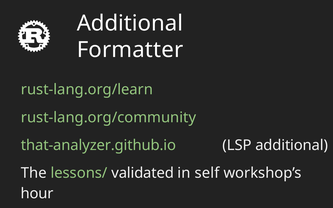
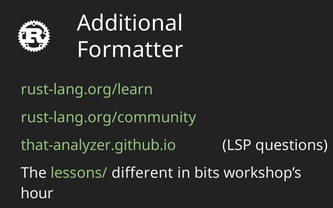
LSP additional: additional -> questions (292, 145)
validated: validated -> different (142, 173)
self: self -> bits (207, 173)
